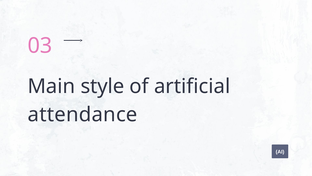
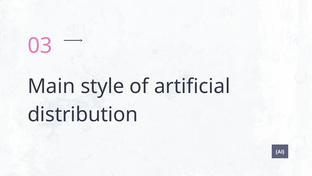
attendance: attendance -> distribution (83, 114)
